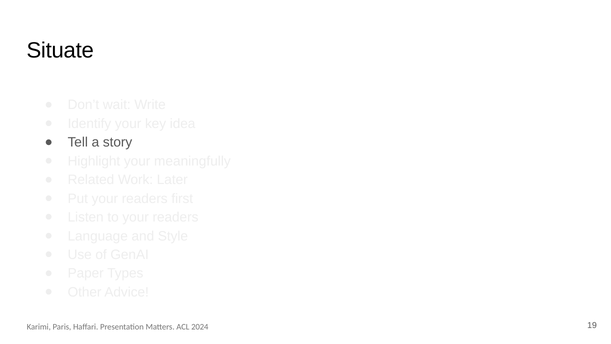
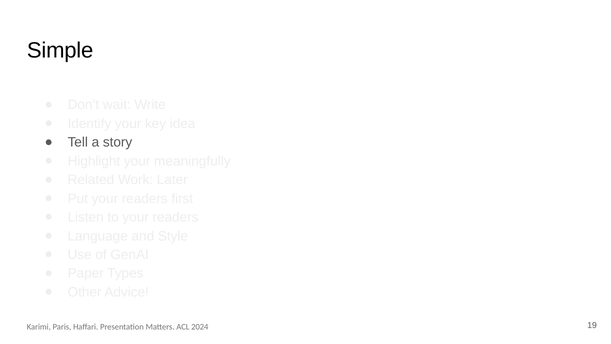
Situate: Situate -> Simple (60, 51)
